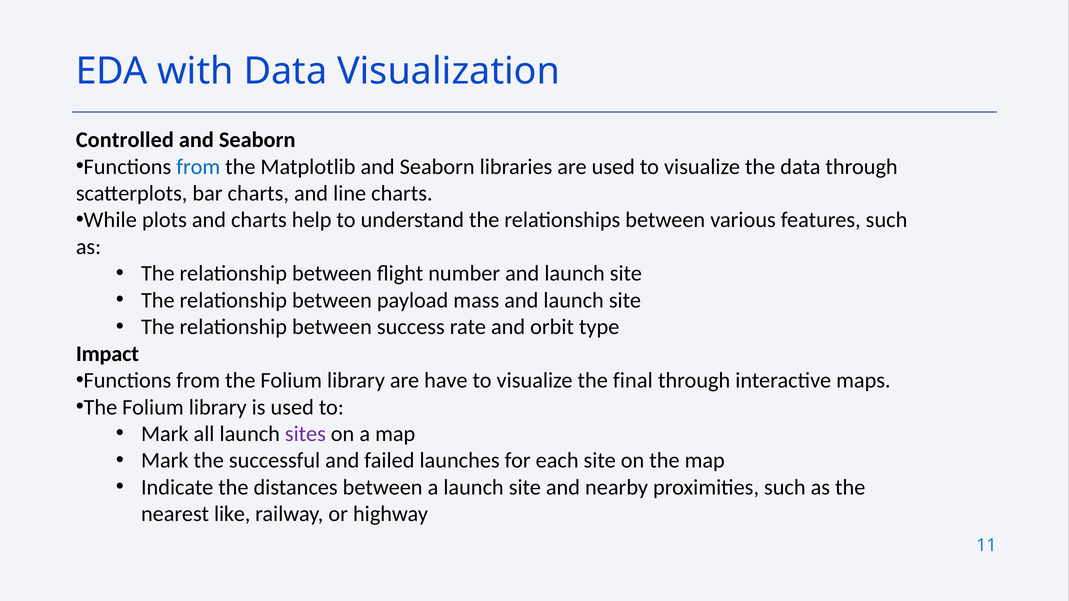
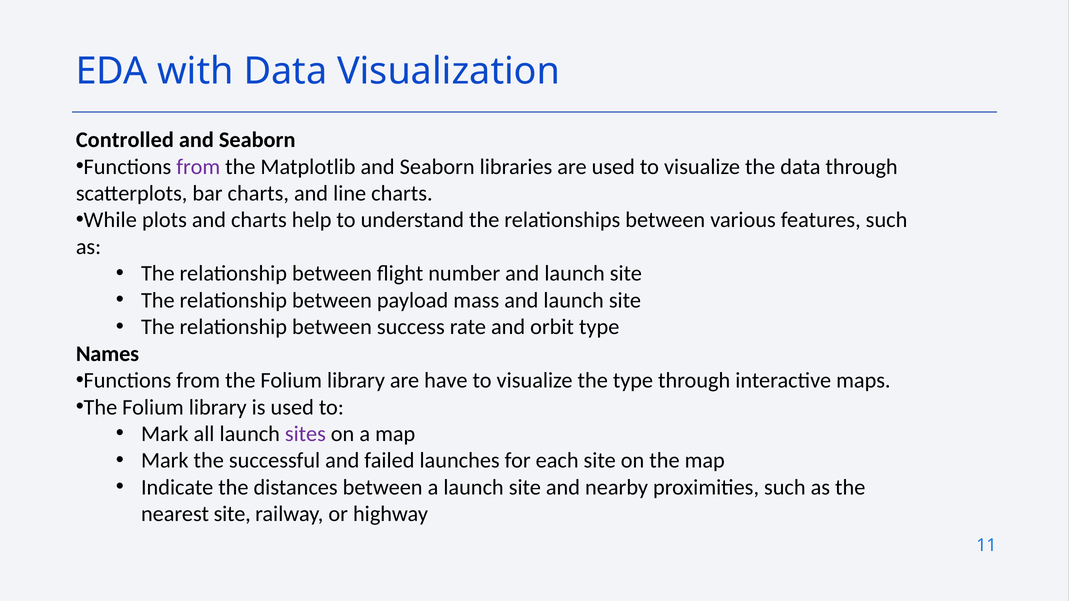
from colour: blue -> purple (198, 167)
Impact: Impact -> Names (107, 354)
the final: final -> type (633, 381)
nearest like: like -> site (232, 514)
